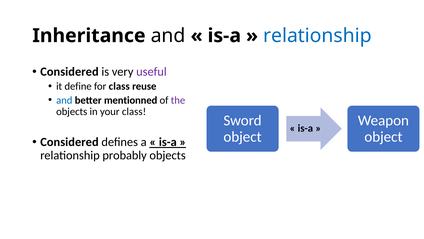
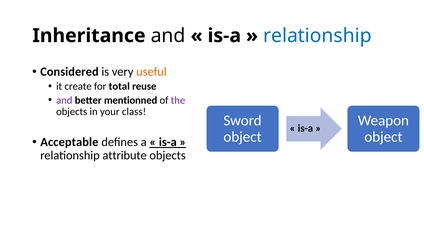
useful colour: purple -> orange (151, 72)
define: define -> create (78, 86)
for class: class -> total (119, 86)
and colour: blue -> purple (64, 100)
Considered: Considered -> Acceptable (69, 142)
probably: probably -> attribute (125, 155)
